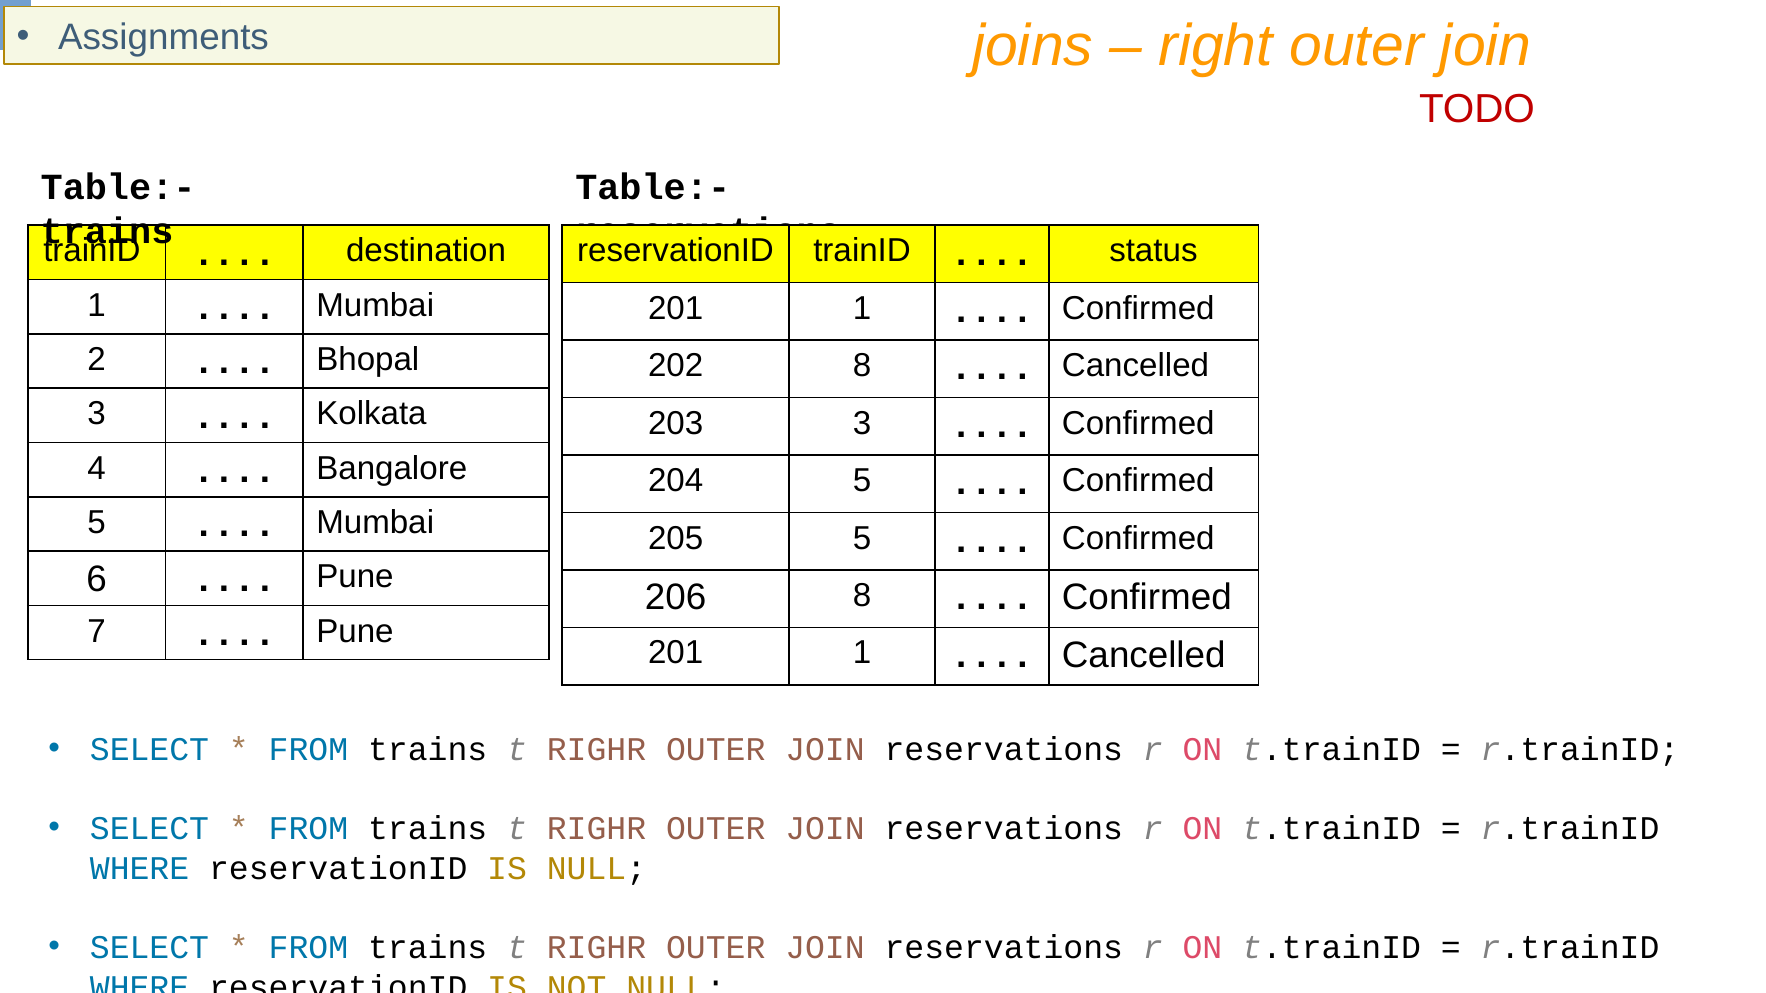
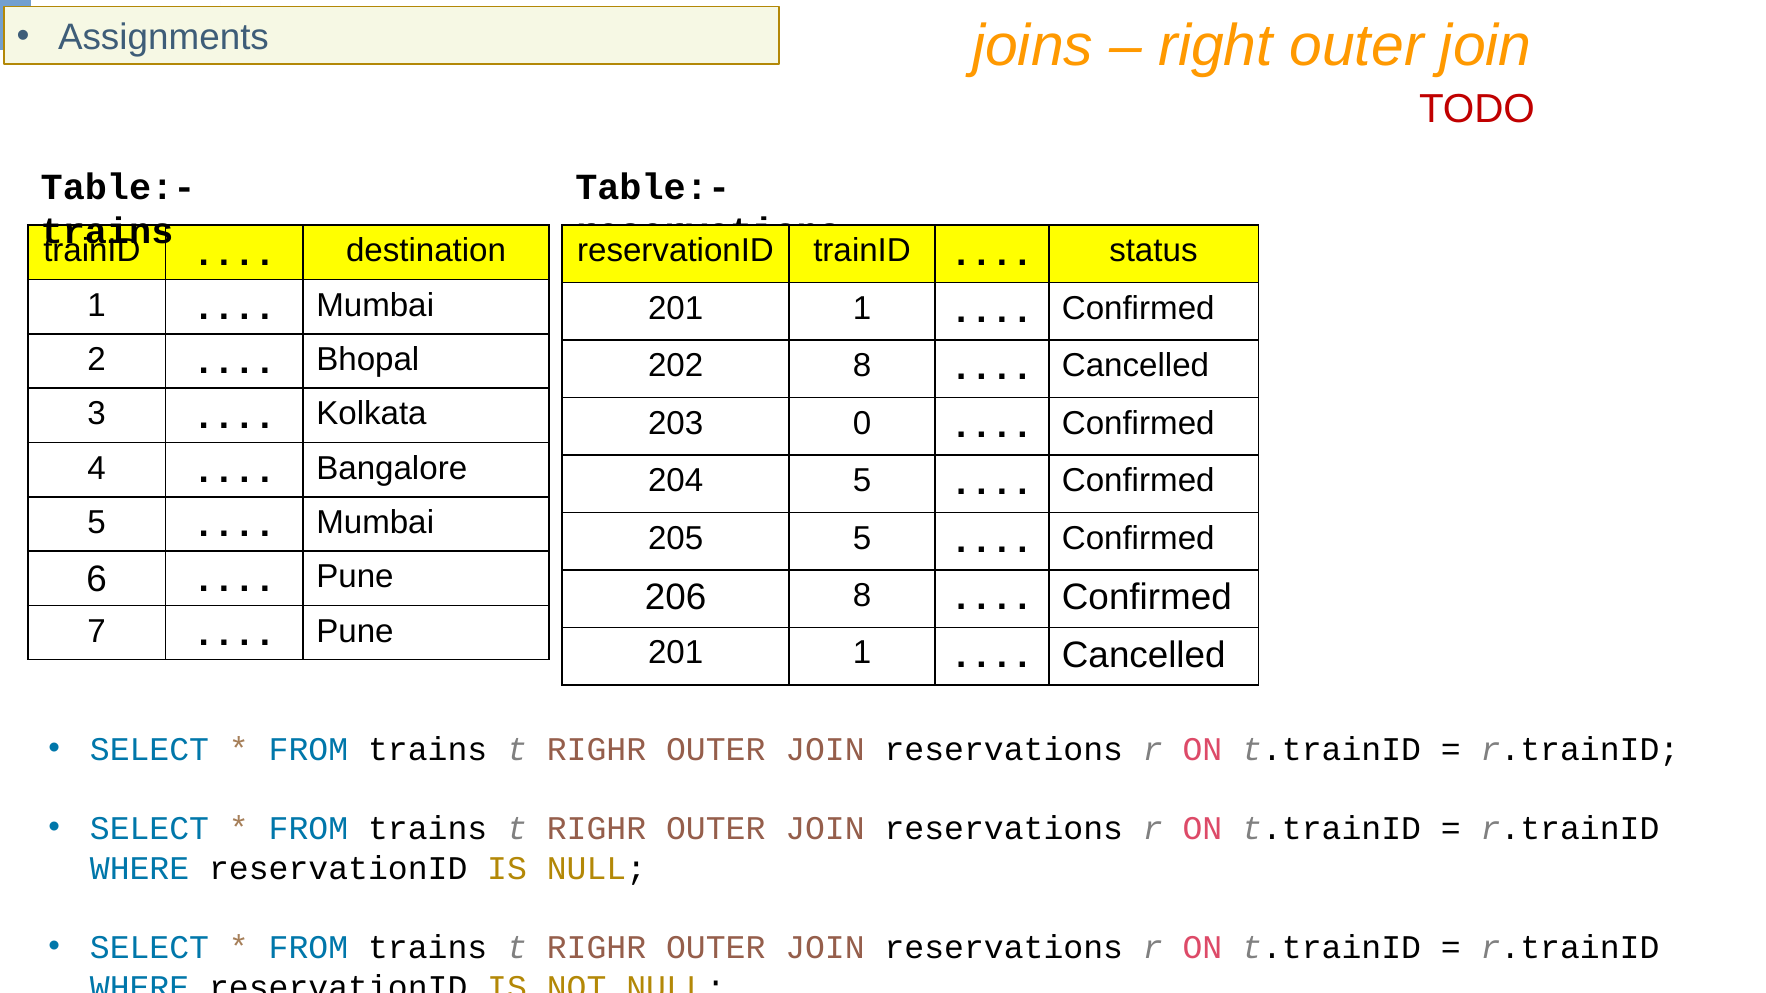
203 3: 3 -> 0 (862, 423)
